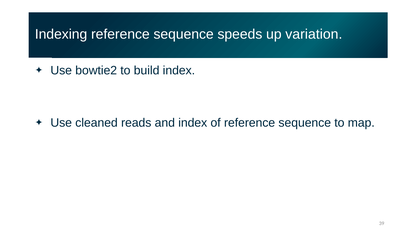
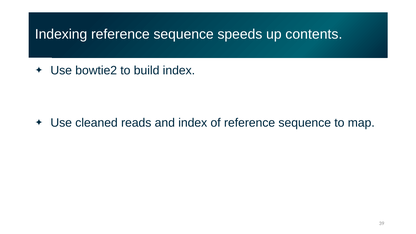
variation: variation -> contents (314, 34)
